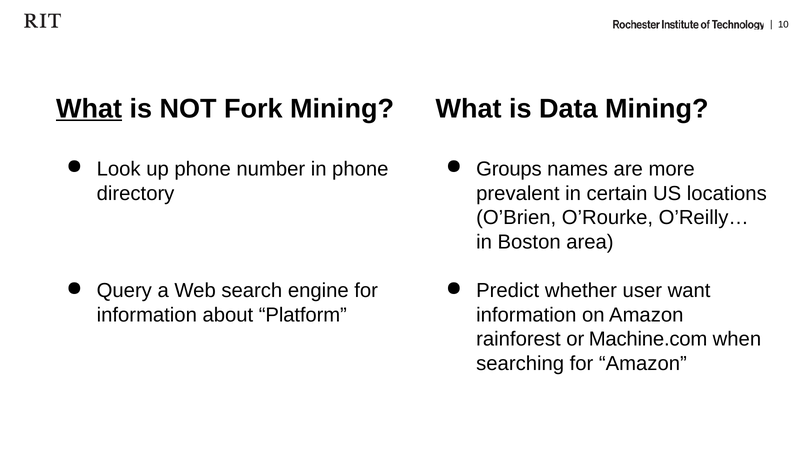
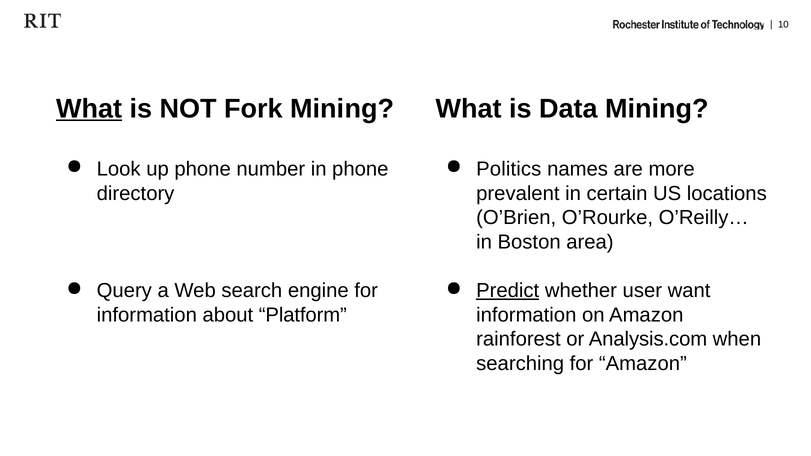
Groups: Groups -> Politics (509, 169)
Predict underline: none -> present (508, 291)
Machine.com: Machine.com -> Analysis.com (648, 339)
